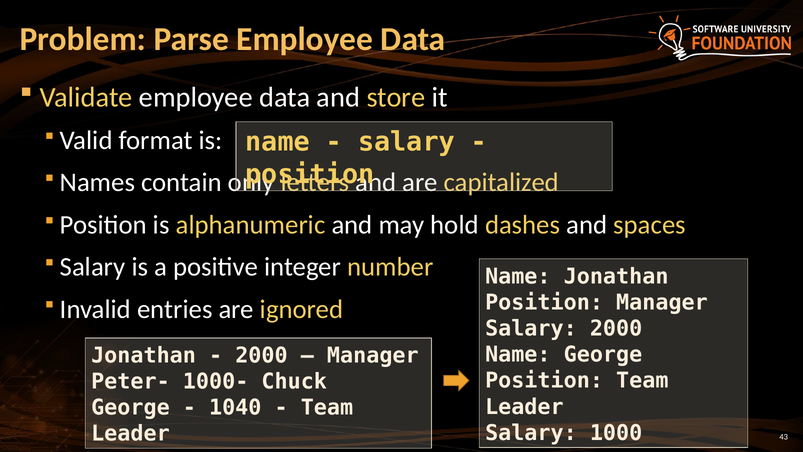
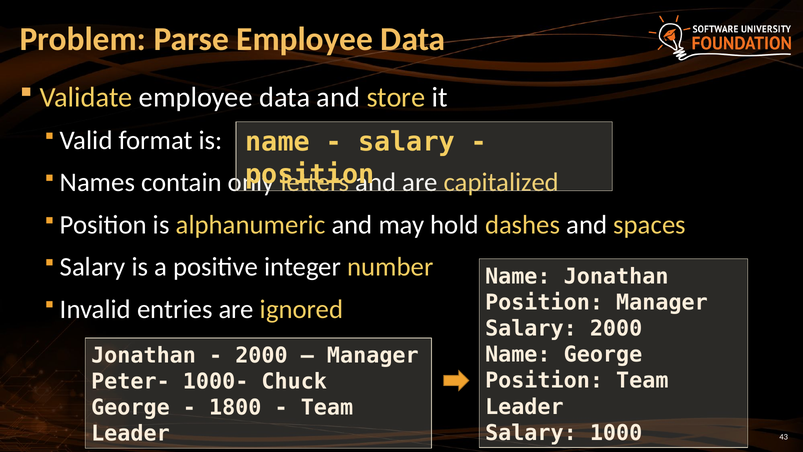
1040: 1040 -> 1800 (235, 407)
